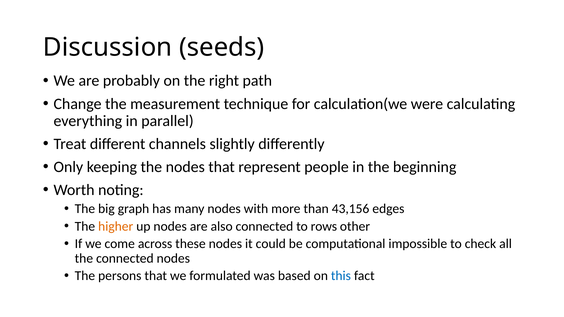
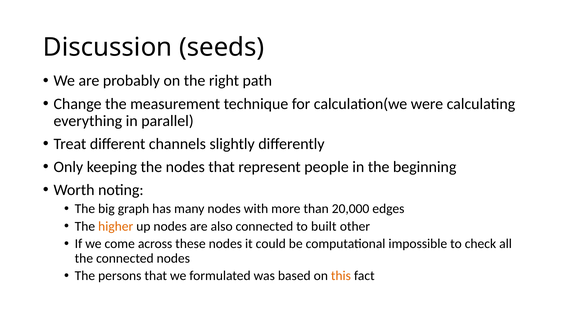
43,156: 43,156 -> 20,000 (351, 209)
rows: rows -> built (324, 226)
this colour: blue -> orange (341, 276)
